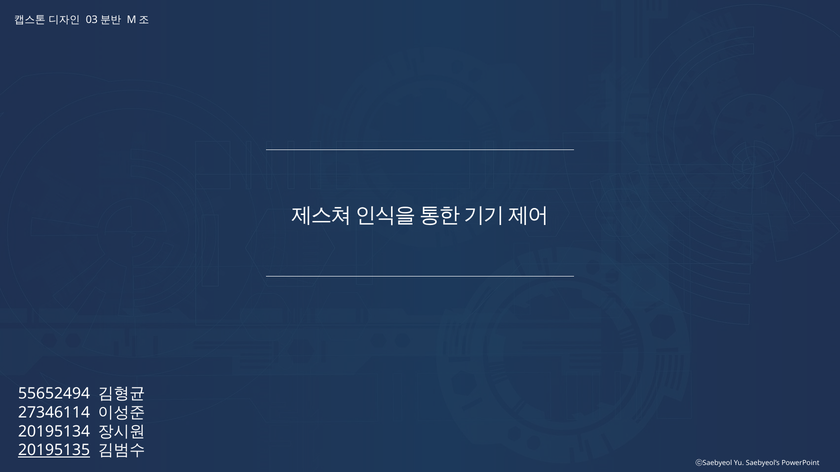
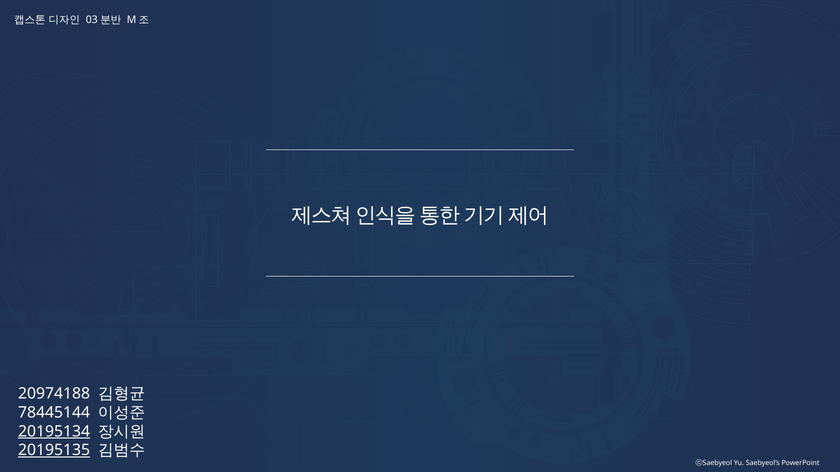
55652494: 55652494 -> 20974188 (54, 394)
27346114: 27346114 -> 78445144 (54, 413)
20195134 underline: none -> present (54, 432)
